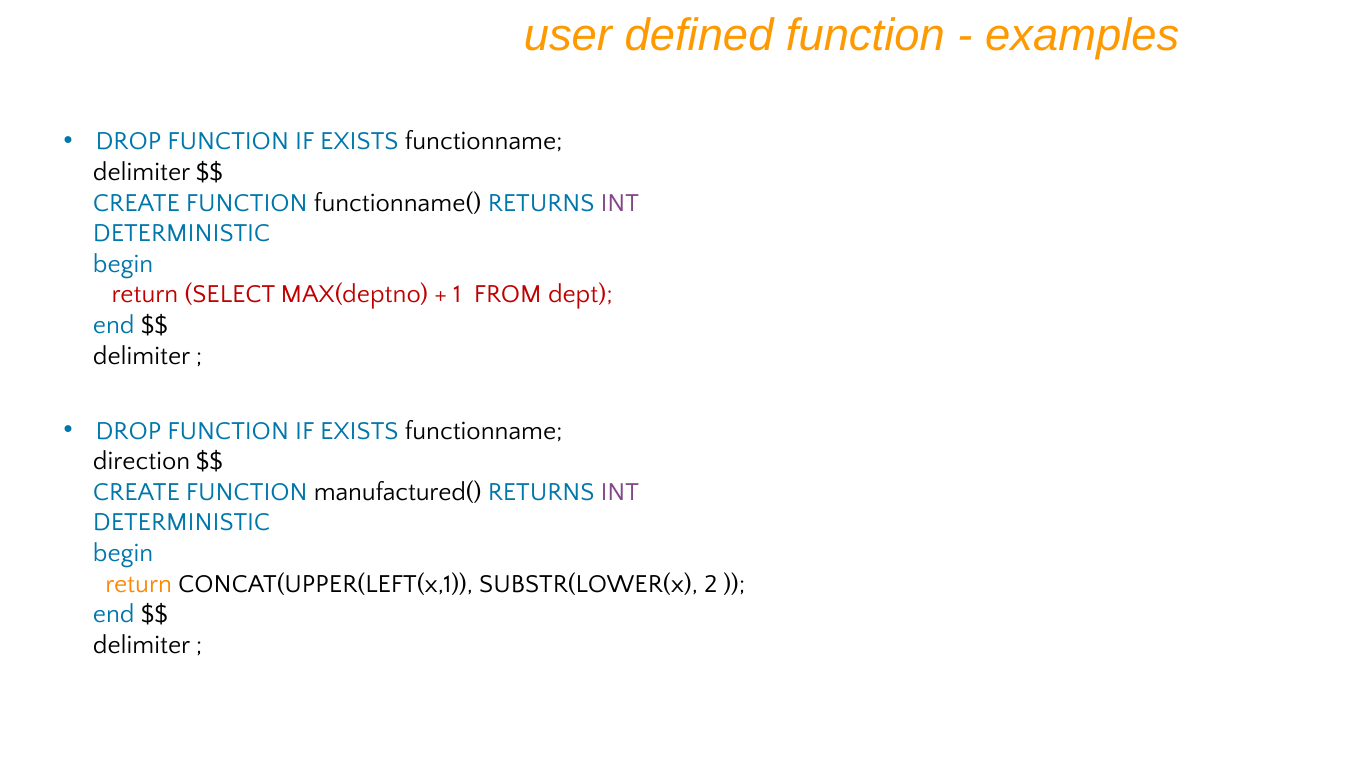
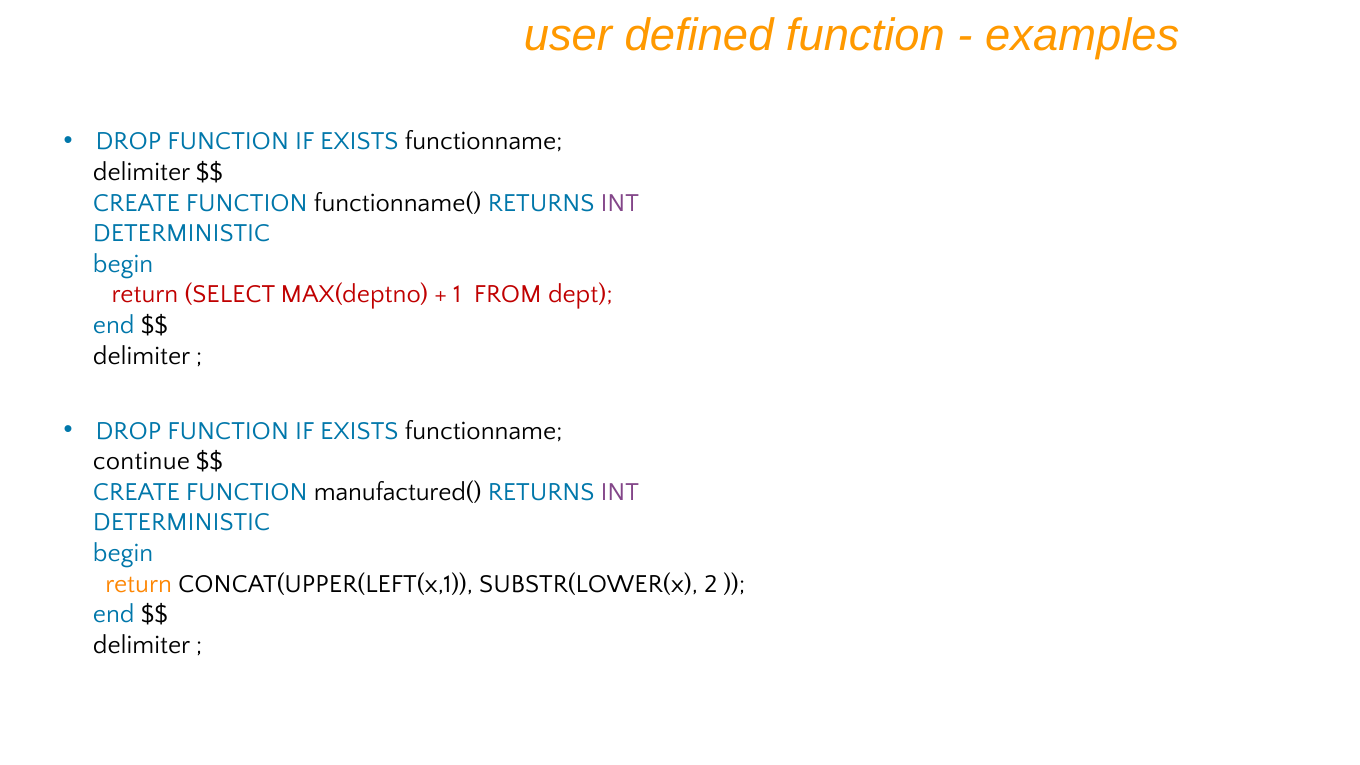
direction: direction -> continue (141, 461)
